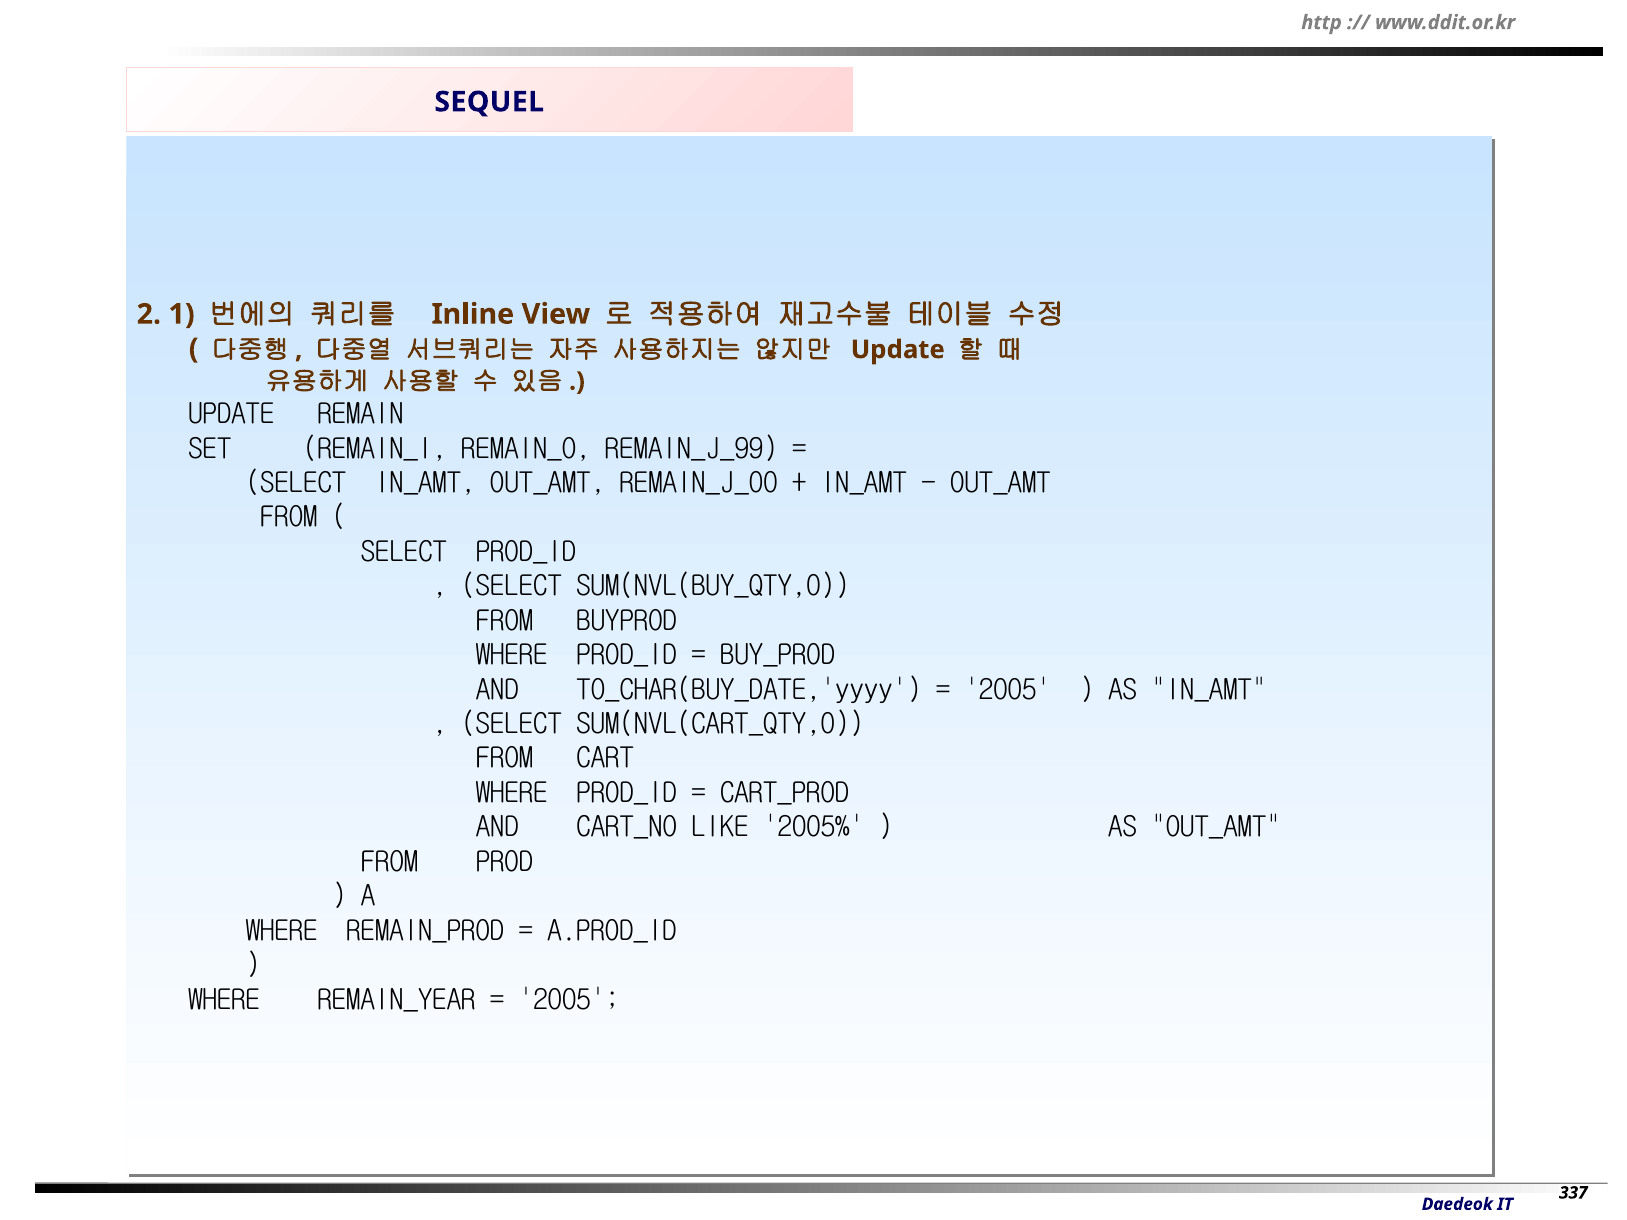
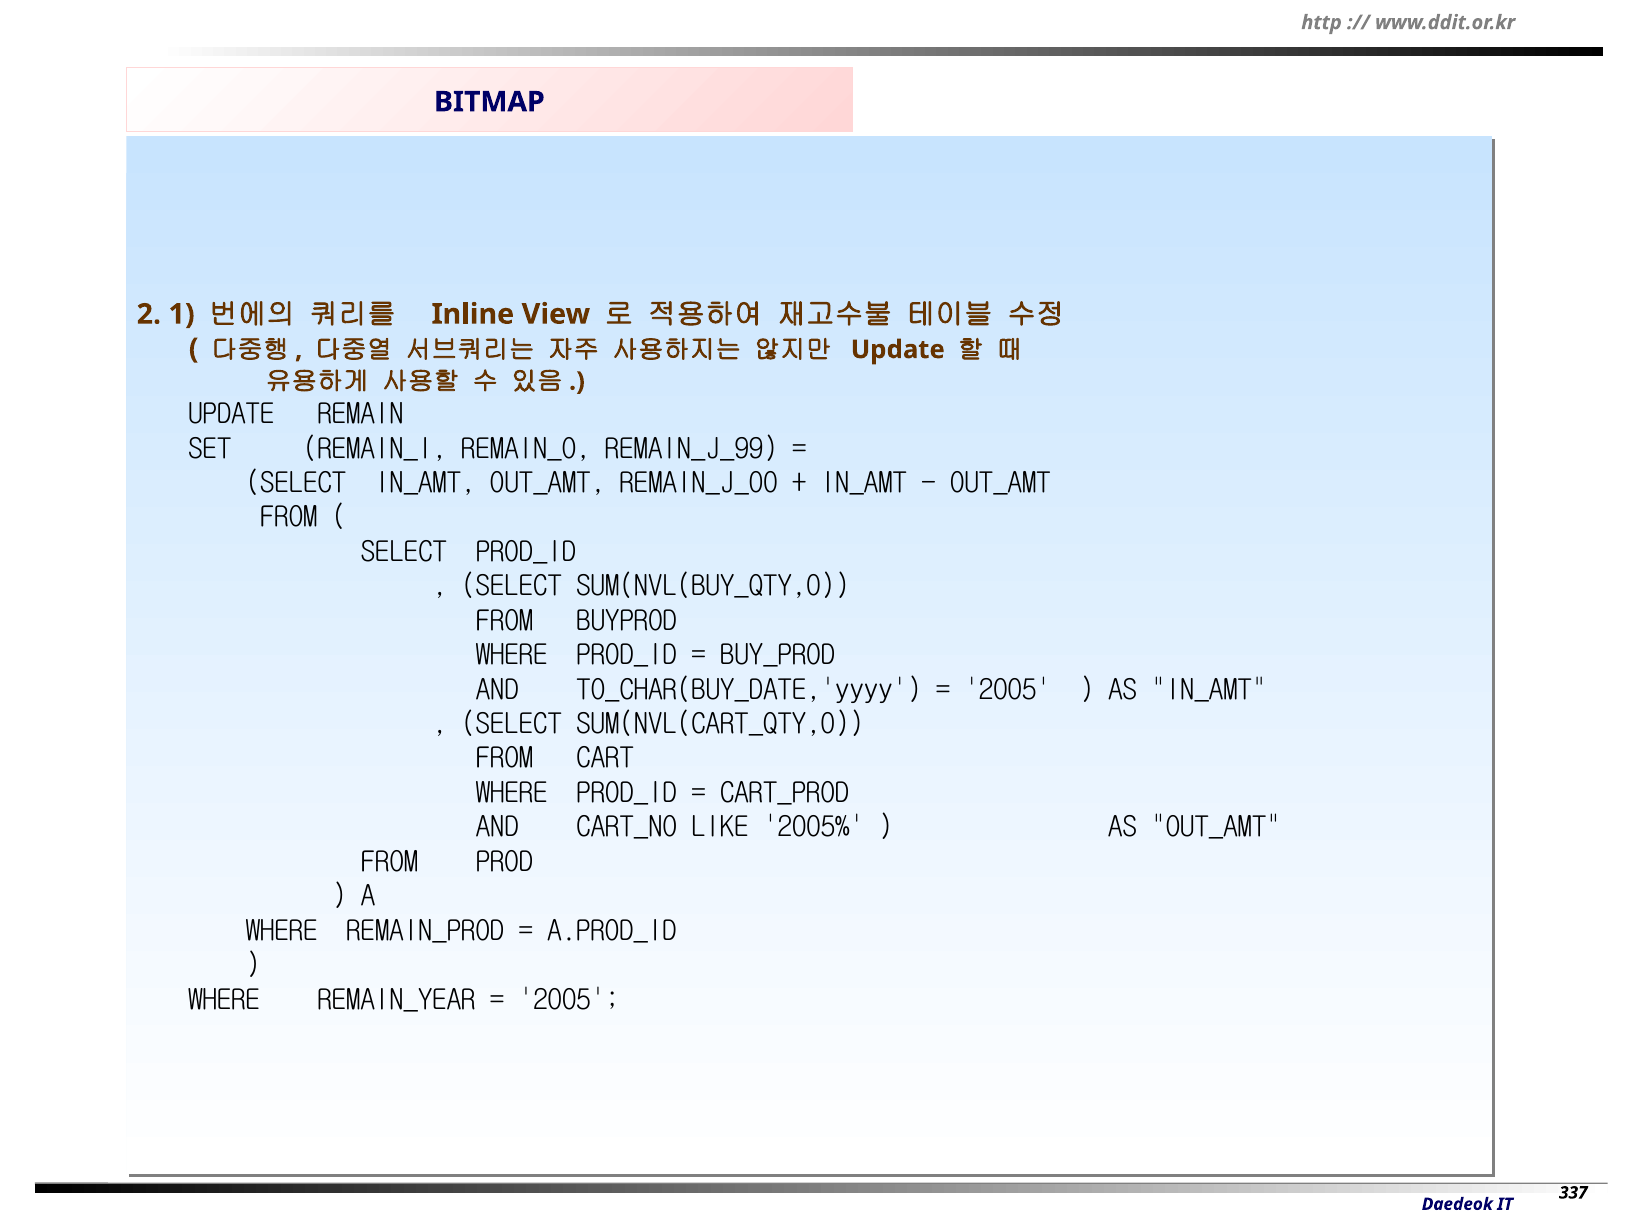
SEQUEL: SEQUEL -> BITMAP (489, 102)
